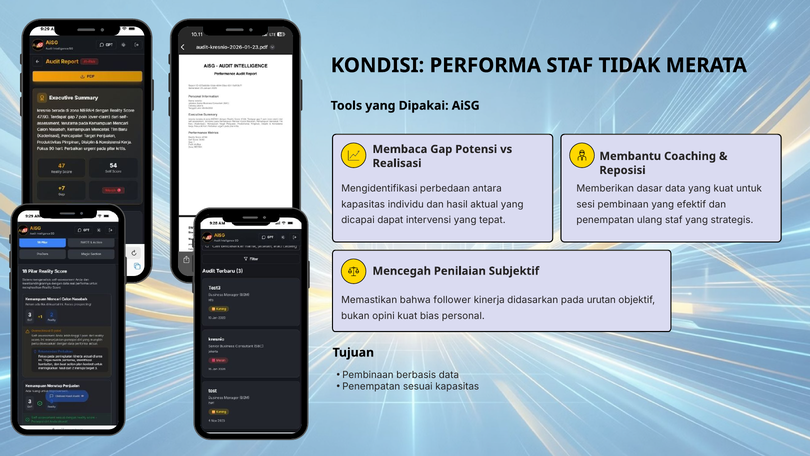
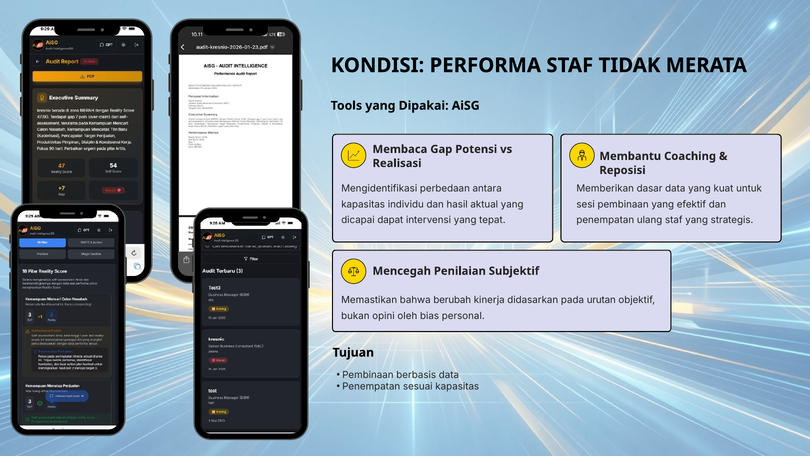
follower: follower -> berubah (452, 300)
opini kuat: kuat -> oleh (407, 316)
